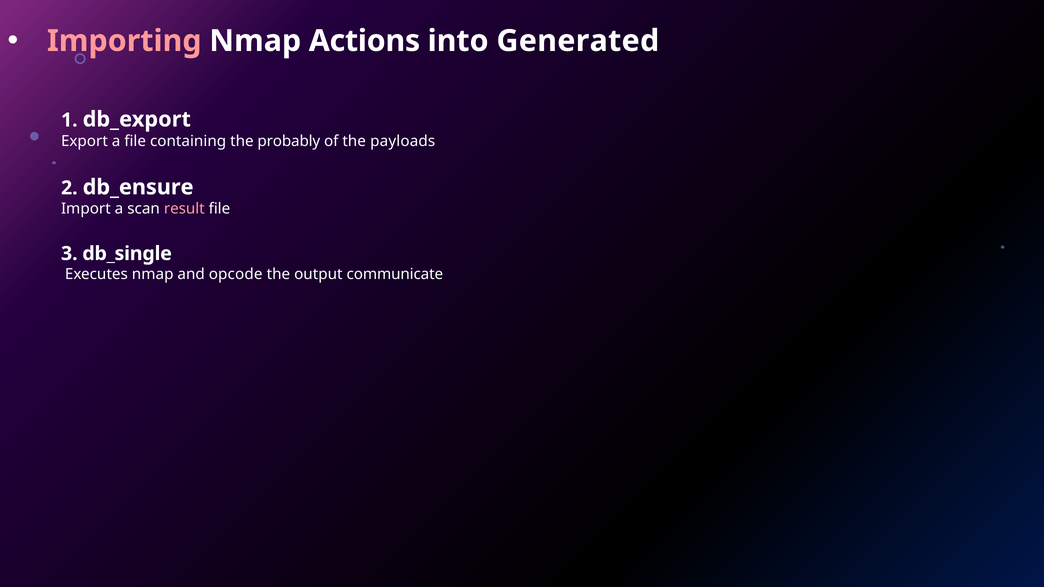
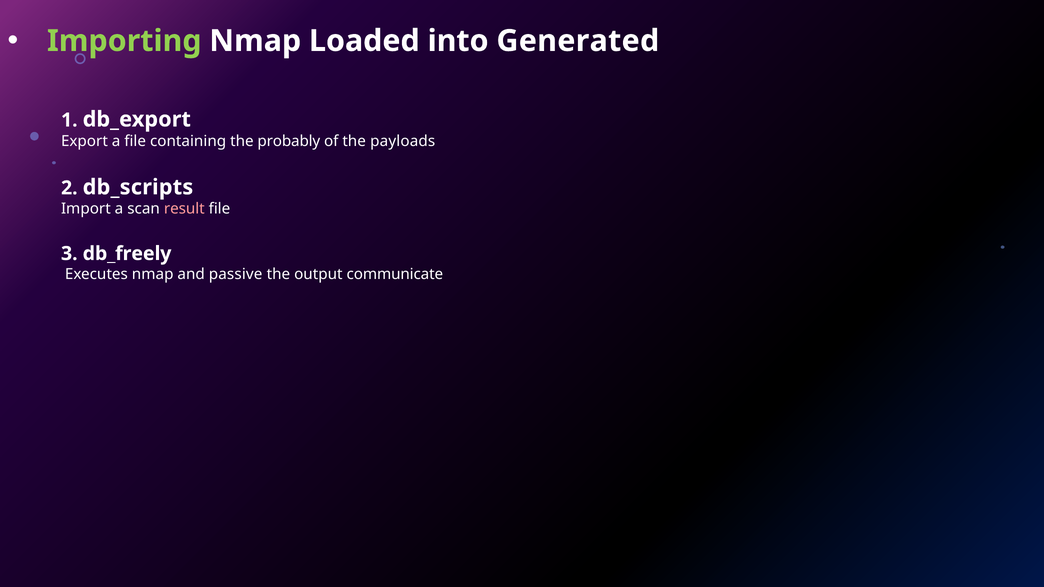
Importing colour: pink -> light green (124, 41)
Actions: Actions -> Loaded (364, 41)
db_ensure: db_ensure -> db_scripts (138, 187)
db_single: db_single -> db_freely (127, 254)
opcode: opcode -> passive (236, 274)
